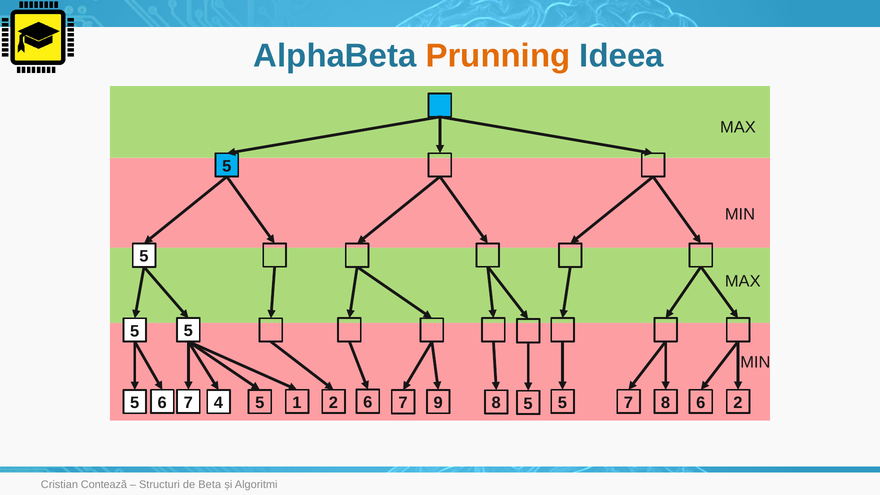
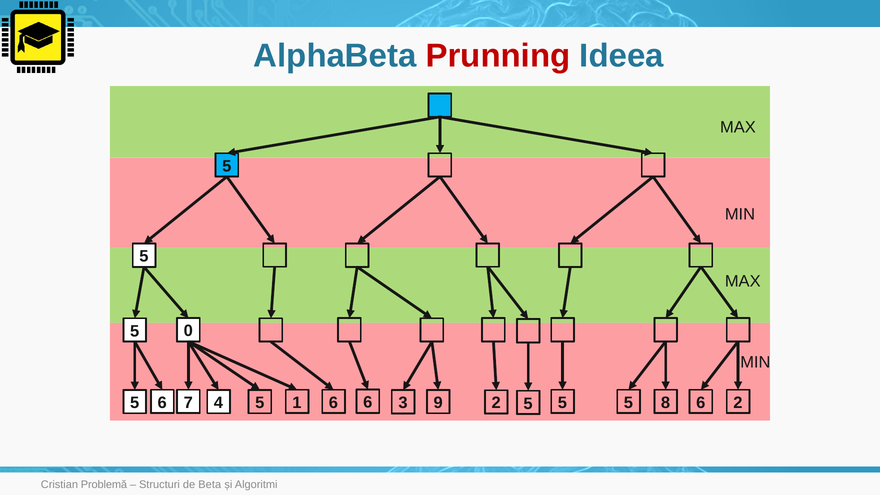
Prunning colour: orange -> red (498, 56)
5: 5 -> 0 (188, 331)
7 2: 2 -> 6 (333, 403)
6 8: 8 -> 2 (496, 403)
5 7: 7 -> 3 (403, 403)
1 6 7: 7 -> 5 (628, 403)
Contează: Contează -> Problemă (104, 484)
